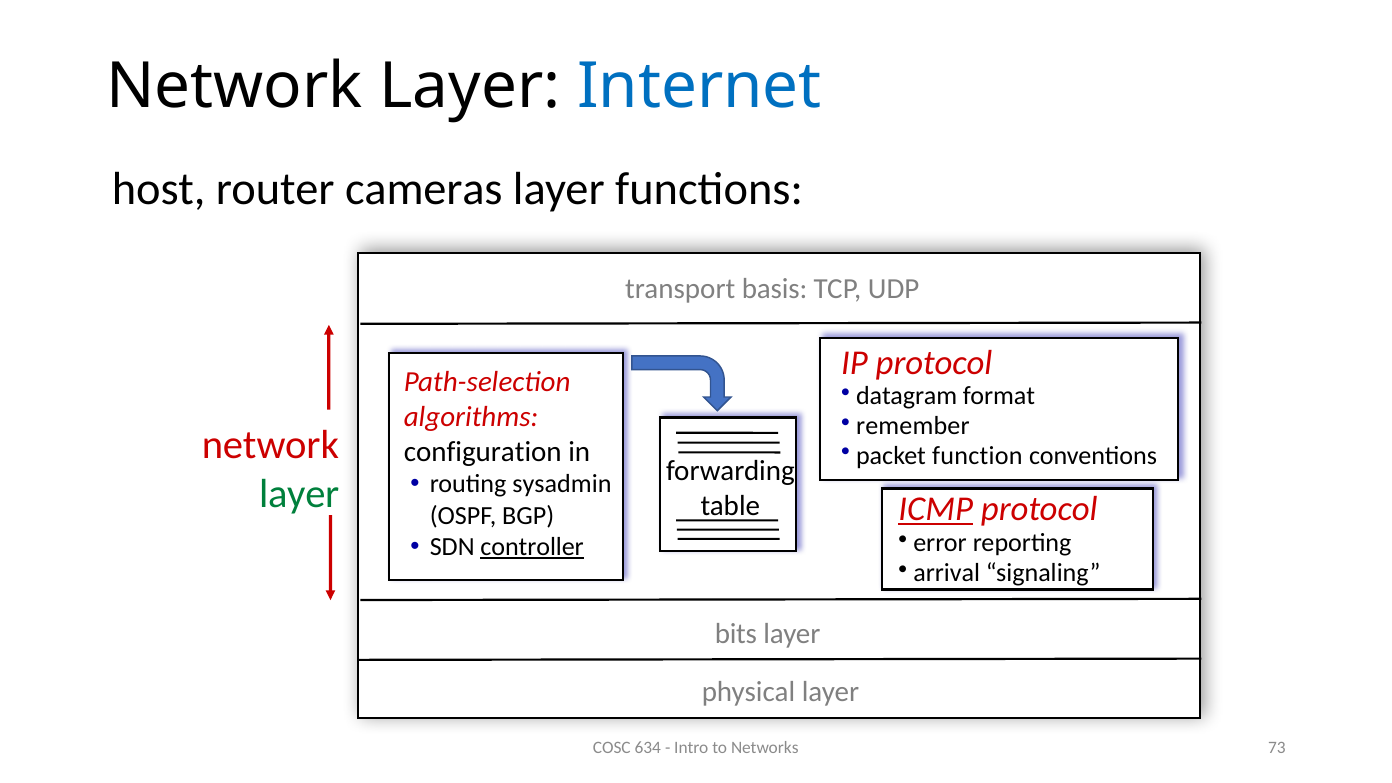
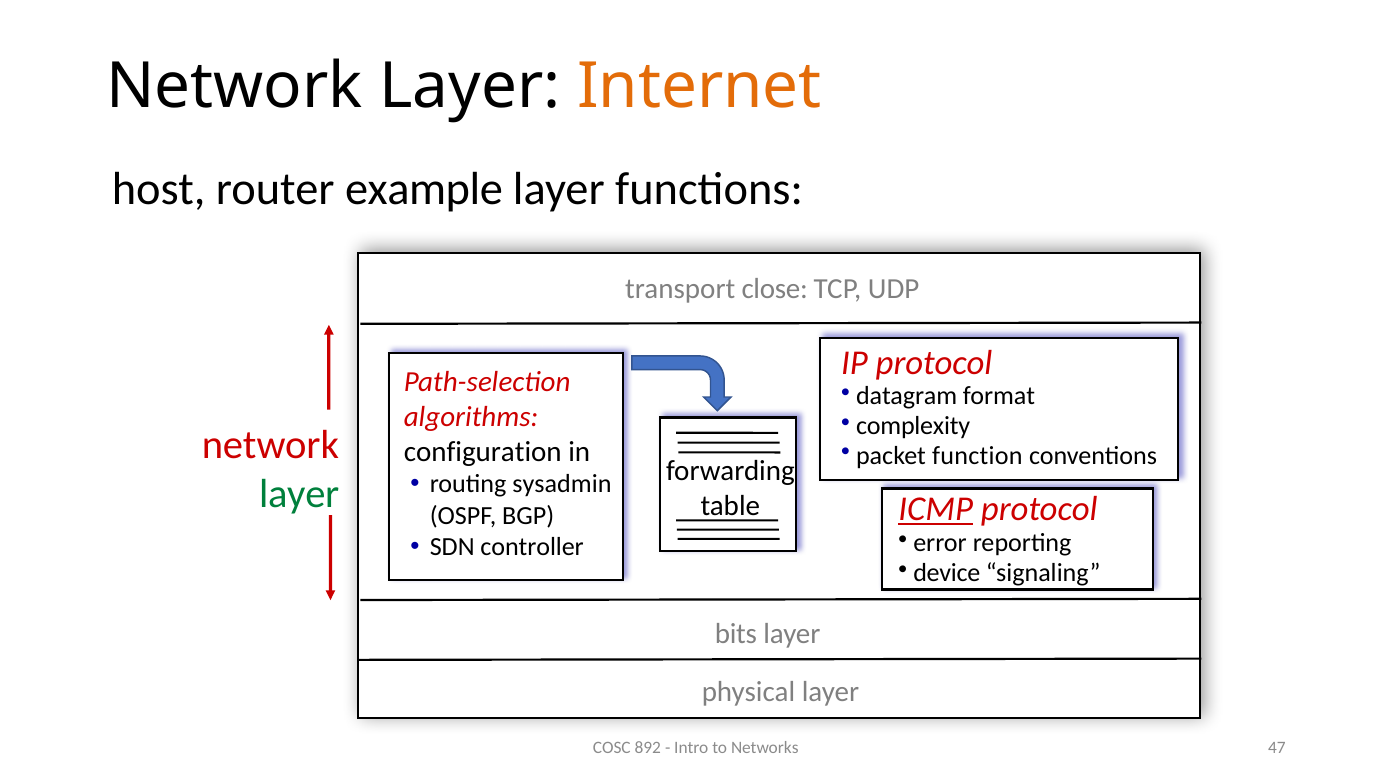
Internet colour: blue -> orange (699, 86)
cameras: cameras -> example (424, 189)
basis: basis -> close (775, 289)
remember: remember -> complexity (913, 426)
controller underline: present -> none (532, 547)
arrival: arrival -> device (947, 573)
634: 634 -> 892 (648, 748)
73: 73 -> 47 (1277, 748)
